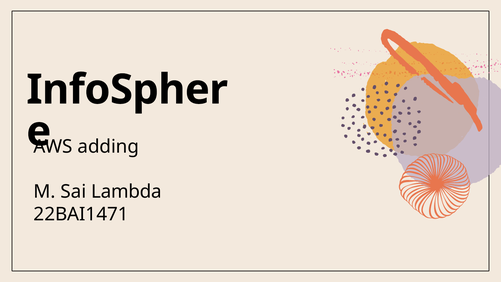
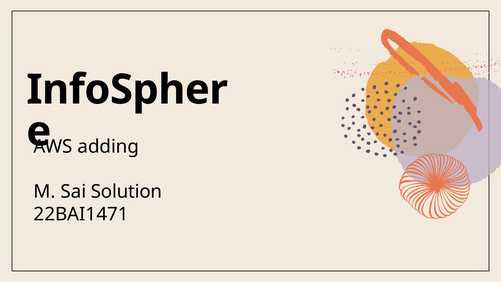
Lambda: Lambda -> Solution (126, 192)
